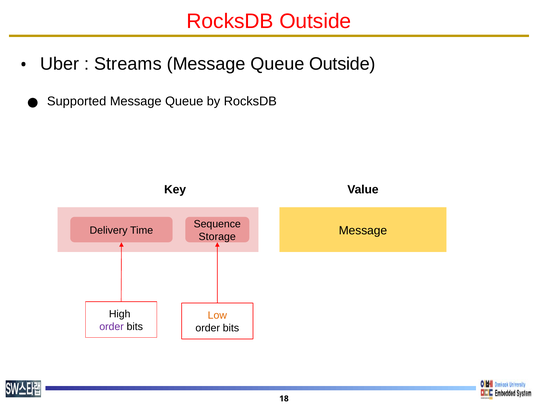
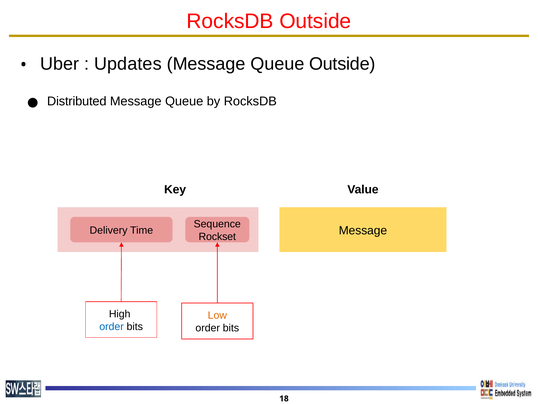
Streams: Streams -> Updates (128, 64)
Supported: Supported -> Distributed (77, 101)
Storage: Storage -> Rockset (217, 236)
order colour: purple -> blue (112, 326)
